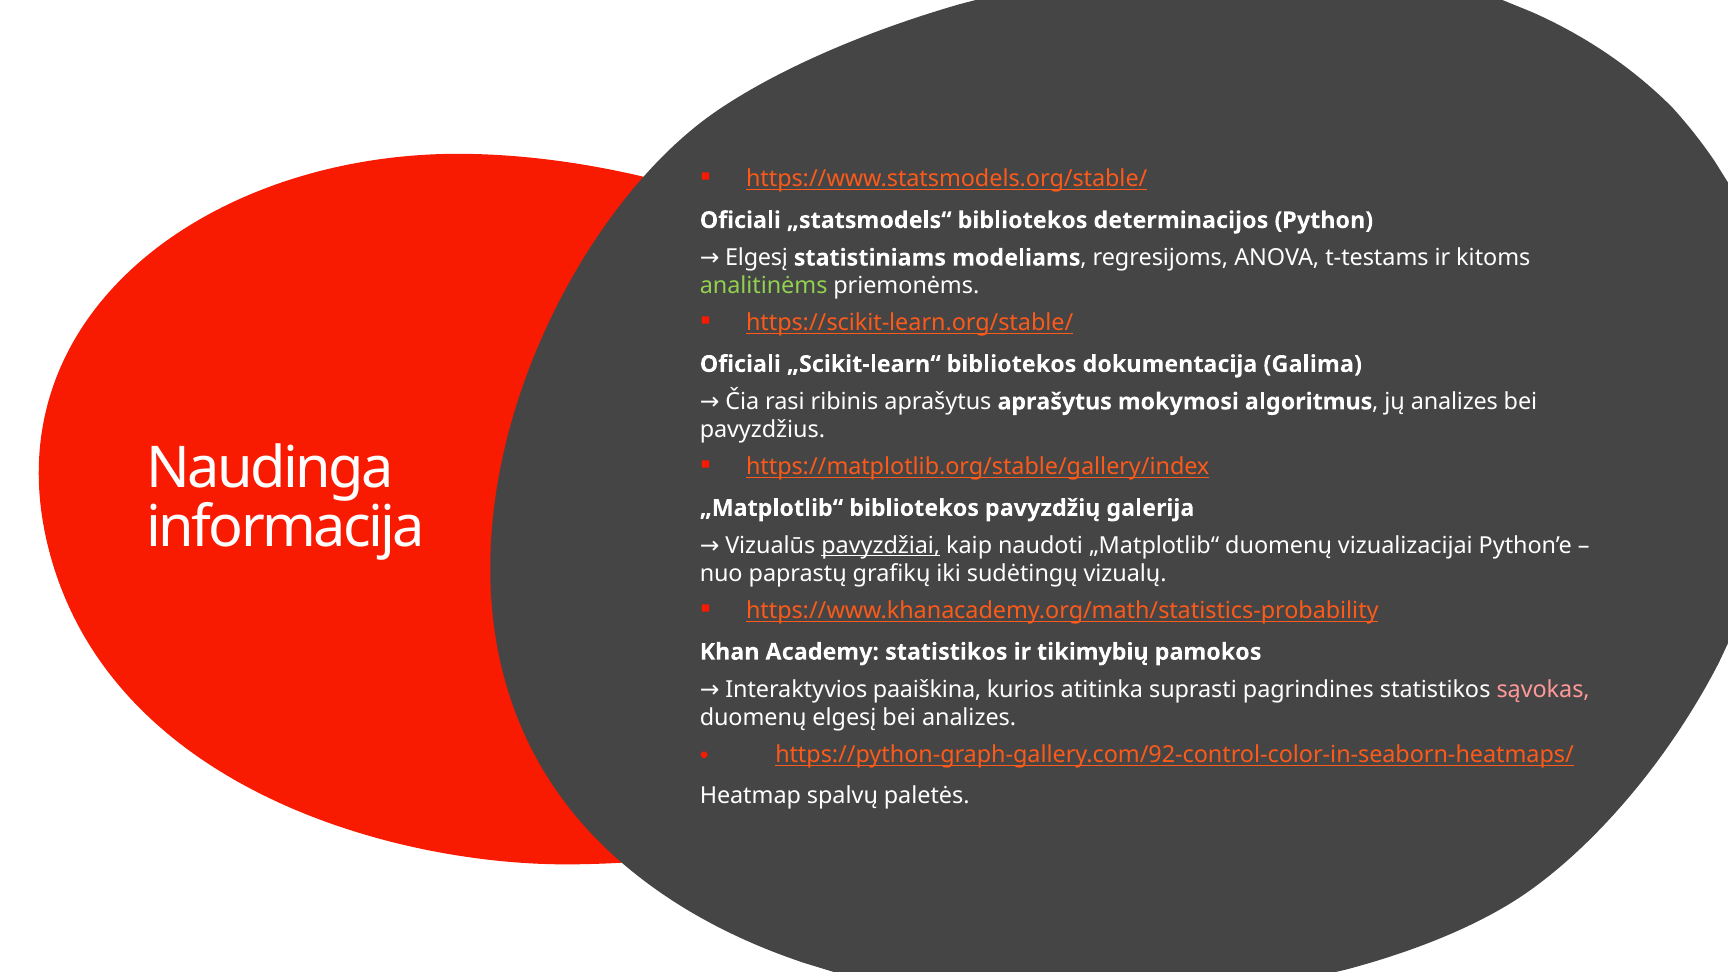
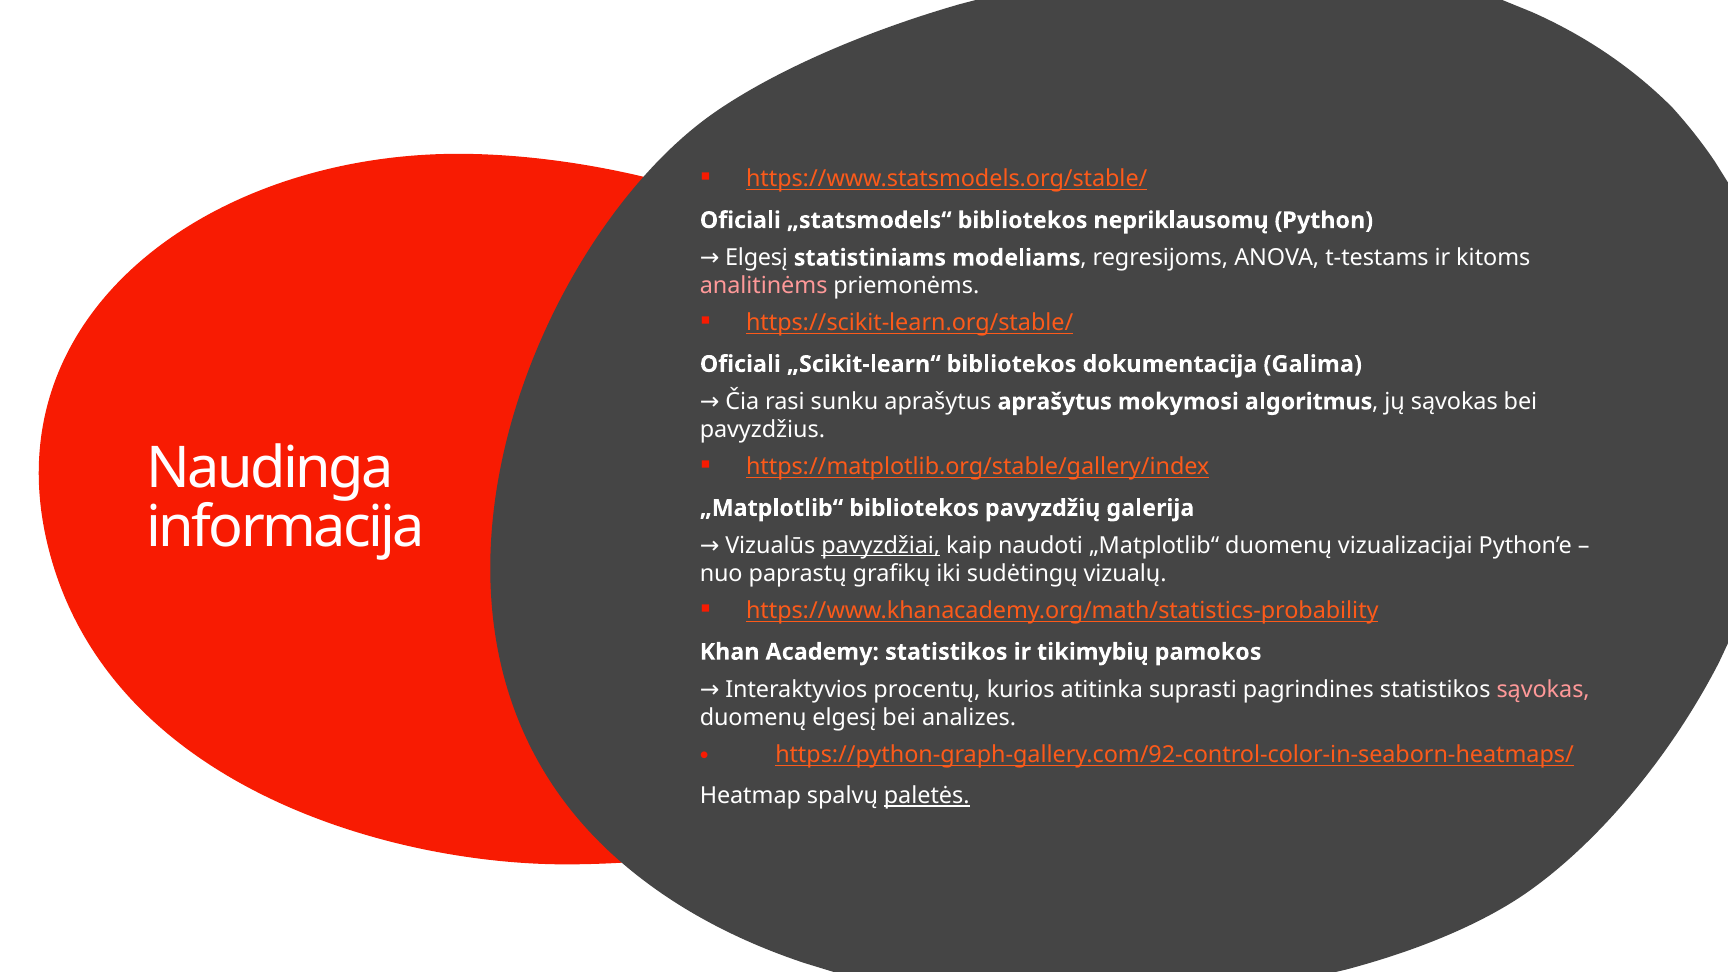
determinacijos: determinacijos -> nepriklausomų (1181, 220)
analitinėms colour: light green -> pink (764, 286)
ribinis: ribinis -> sunku (844, 402)
jų analizes: analizes -> sąvokas (1454, 402)
paaiškina: paaiškina -> procentų (927, 690)
paletės underline: none -> present (927, 796)
